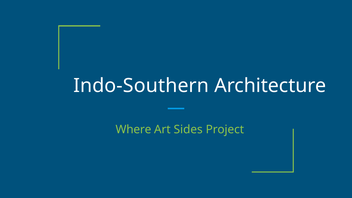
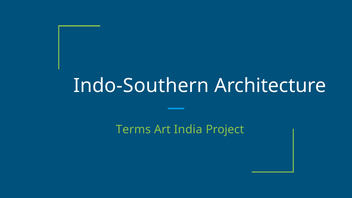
Where: Where -> Terms (133, 130)
Sides: Sides -> India (188, 130)
